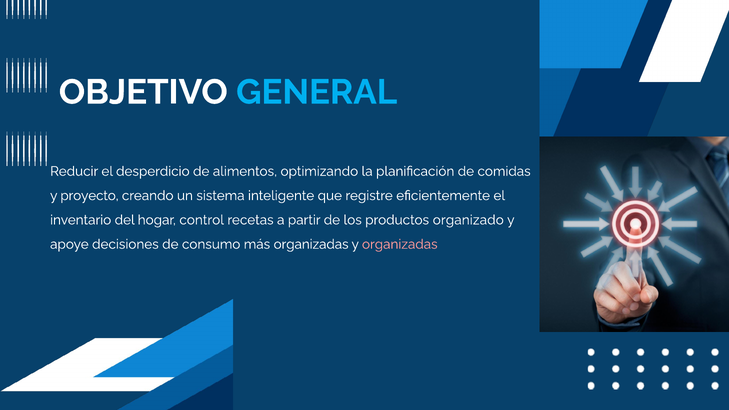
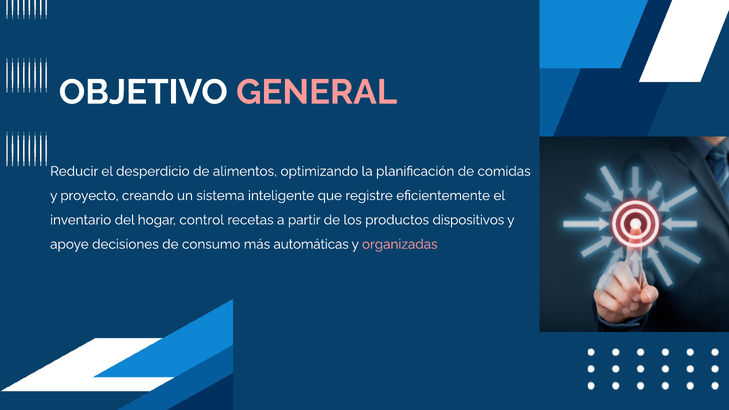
GENERAL colour: light blue -> pink (317, 92)
organizado: organizado -> dispositivos (468, 220)
más organizadas: organizadas -> automáticas (311, 244)
